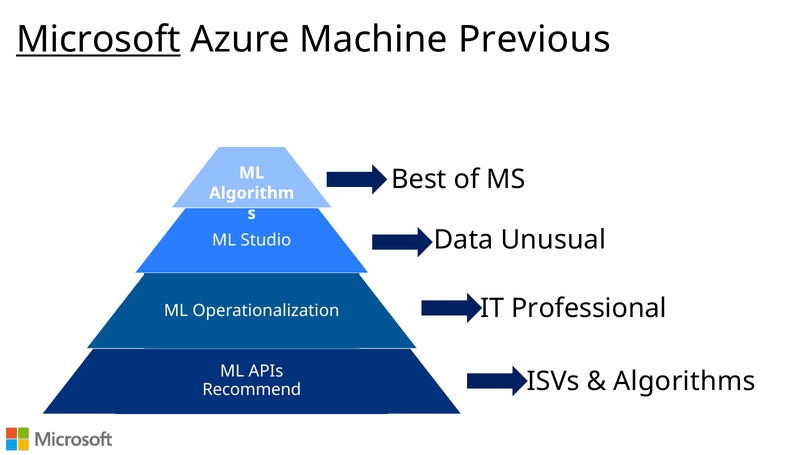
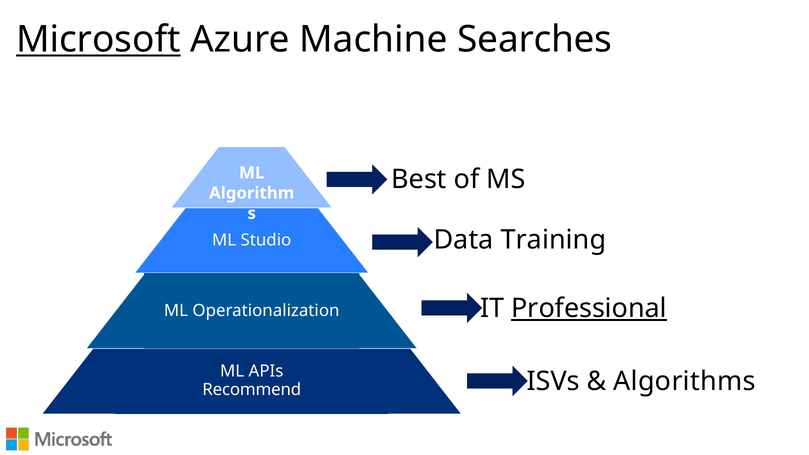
Previous: Previous -> Searches (535, 40)
Unusual: Unusual -> Training (553, 240)
Professional underline: none -> present (589, 308)
